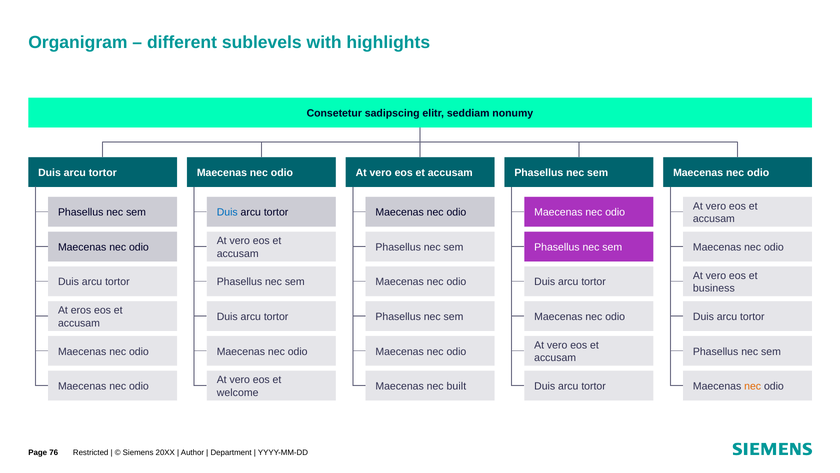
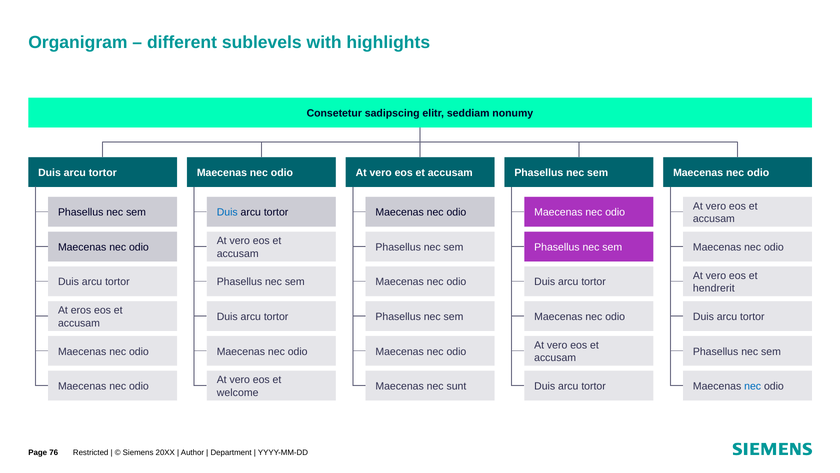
business: business -> hendrerit (714, 288)
built: built -> sunt (456, 386)
nec colour: orange -> blue (753, 386)
